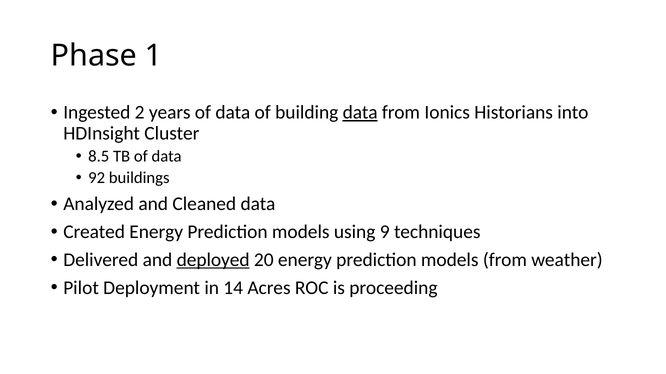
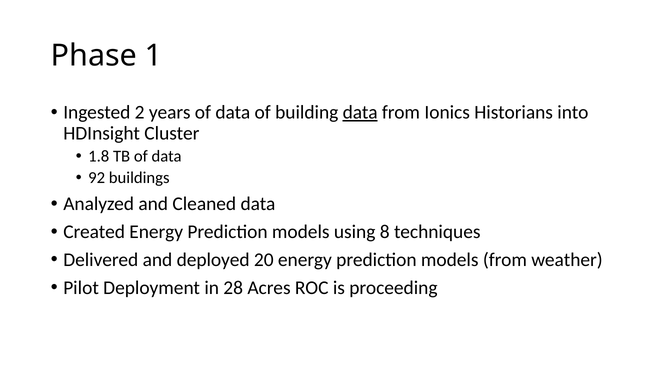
8.5: 8.5 -> 1.8 (99, 157)
9: 9 -> 8 (385, 232)
deployed underline: present -> none (213, 260)
14: 14 -> 28 (233, 288)
